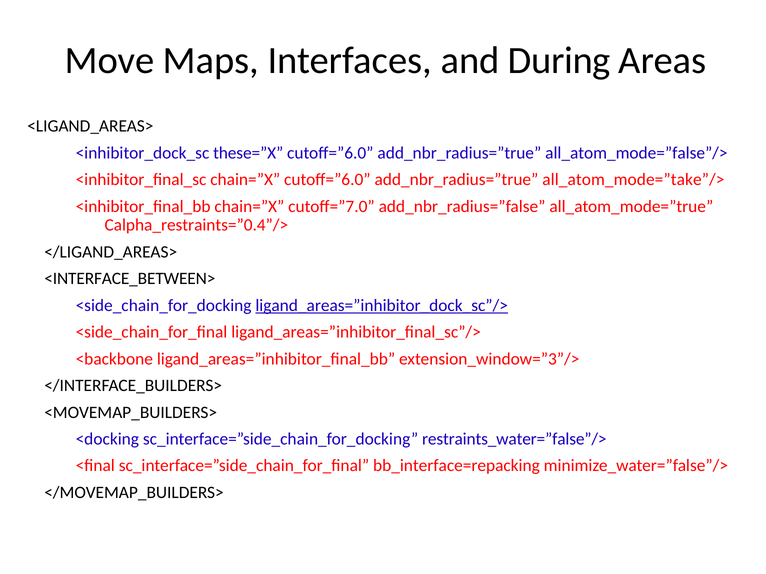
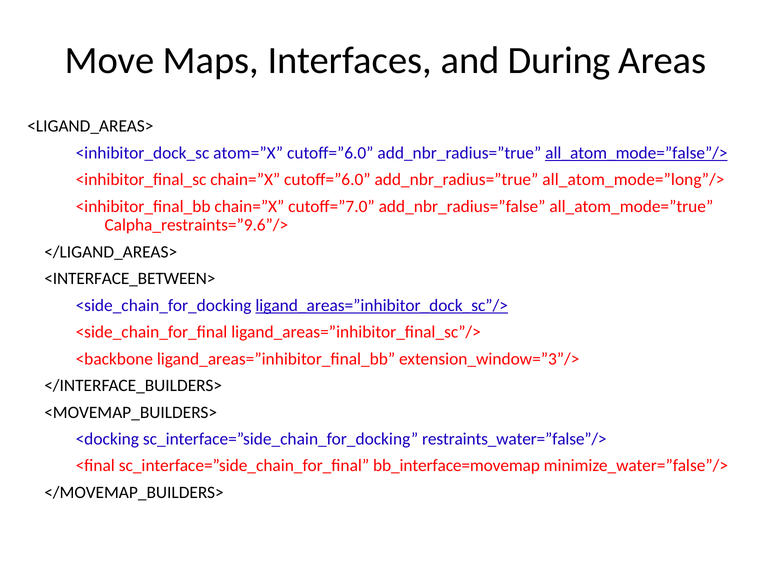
these=”X: these=”X -> atom=”X (248, 153)
all_atom_mode=”false”/> underline: none -> present (636, 153)
all_atom_mode=”take”/>: all_atom_mode=”take”/> -> all_atom_mode=”long”/> (633, 180)
Calpha_restraints=”0.4”/>: Calpha_restraints=”0.4”/> -> Calpha_restraints=”9.6”/> (196, 225)
bb_interface=repacking: bb_interface=repacking -> bb_interface=movemap (457, 466)
